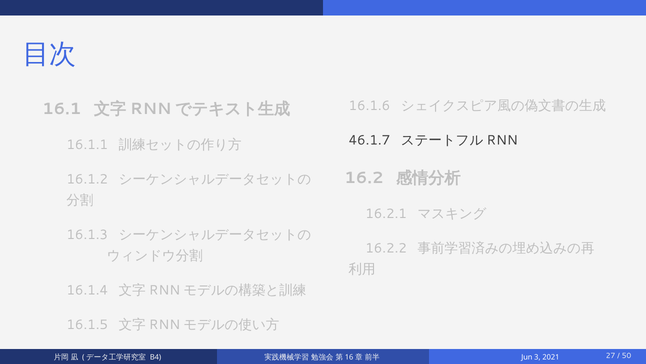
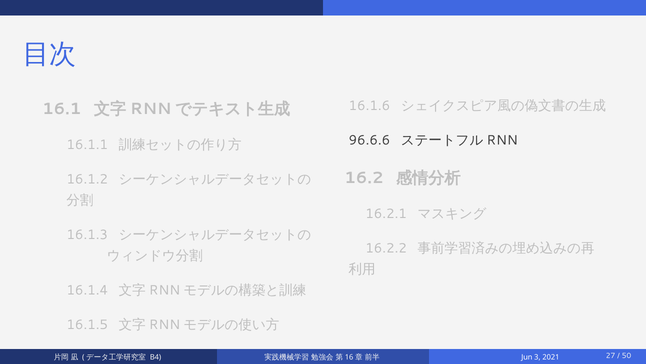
46.1.7: 46.1.7 -> 96.6.6 (369, 140)
